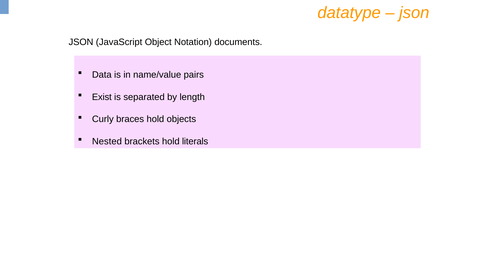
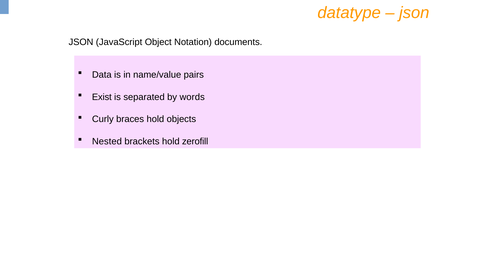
length: length -> words (192, 97)
literals: literals -> zerofill (195, 142)
